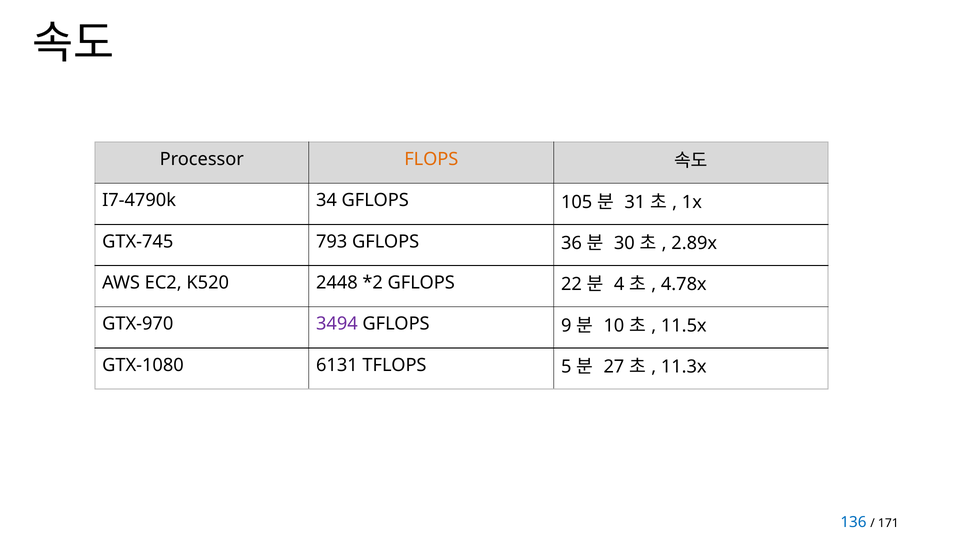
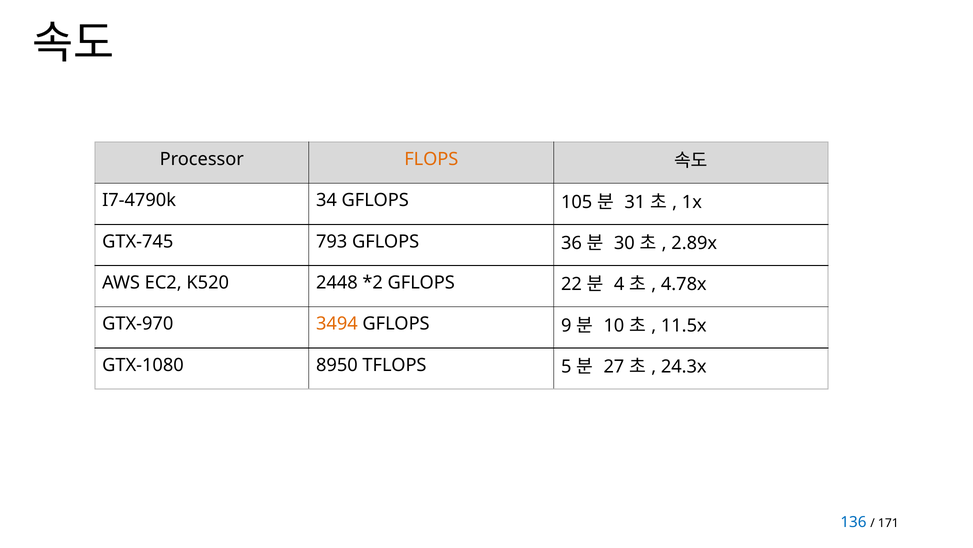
3494 colour: purple -> orange (337, 323)
6131: 6131 -> 8950 (337, 365)
11.3x: 11.3x -> 24.3x (684, 366)
